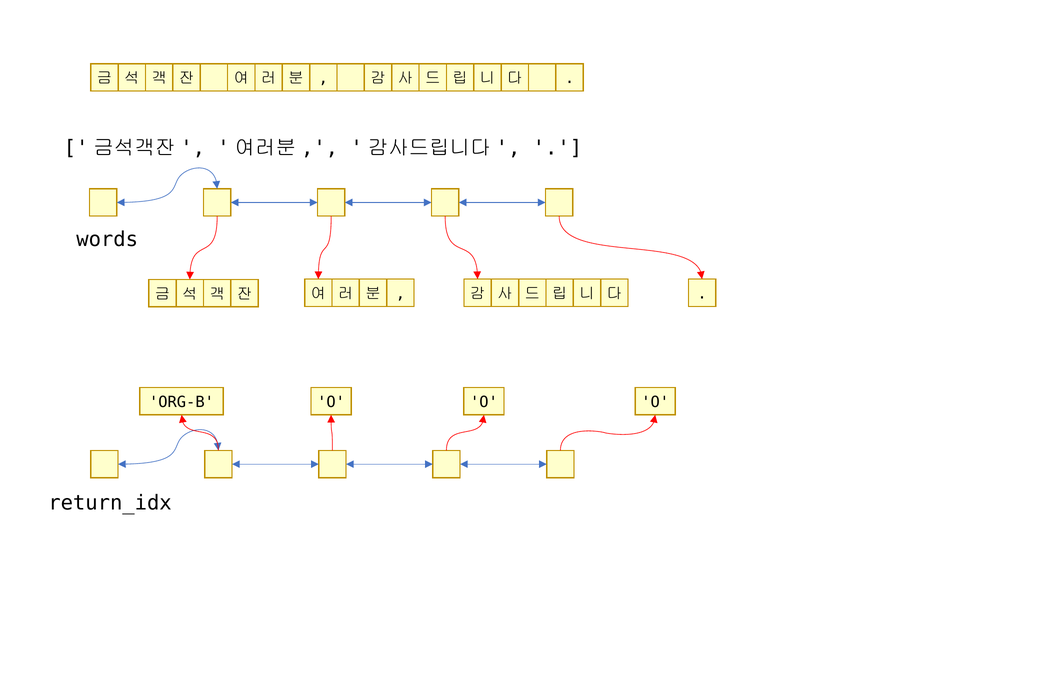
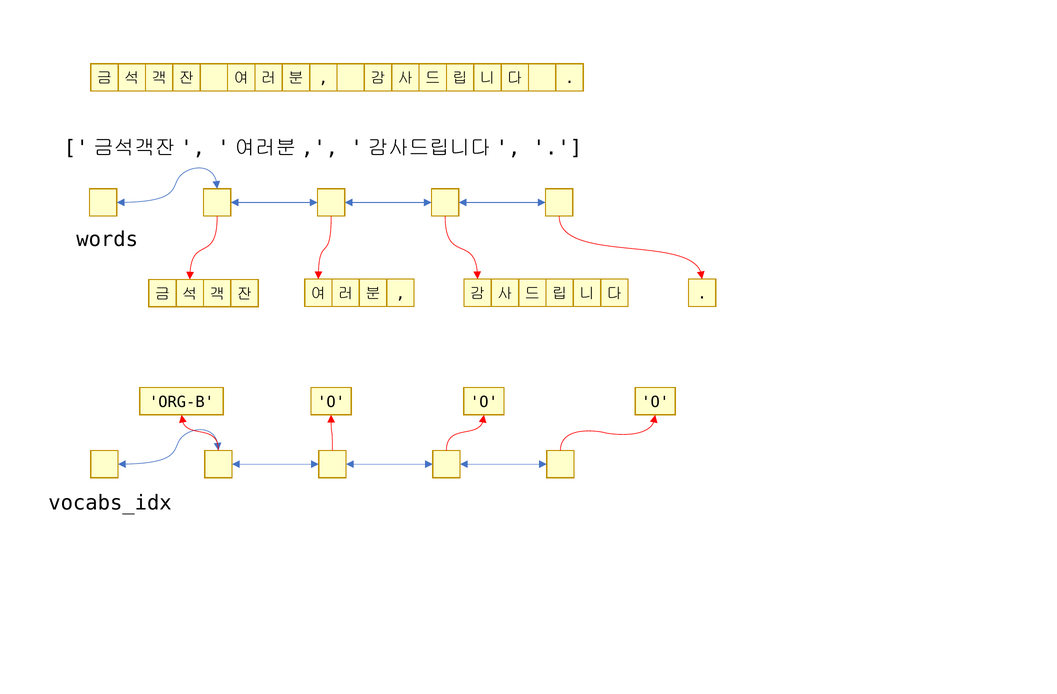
return_idx: return_idx -> vocabs_idx (110, 503)
